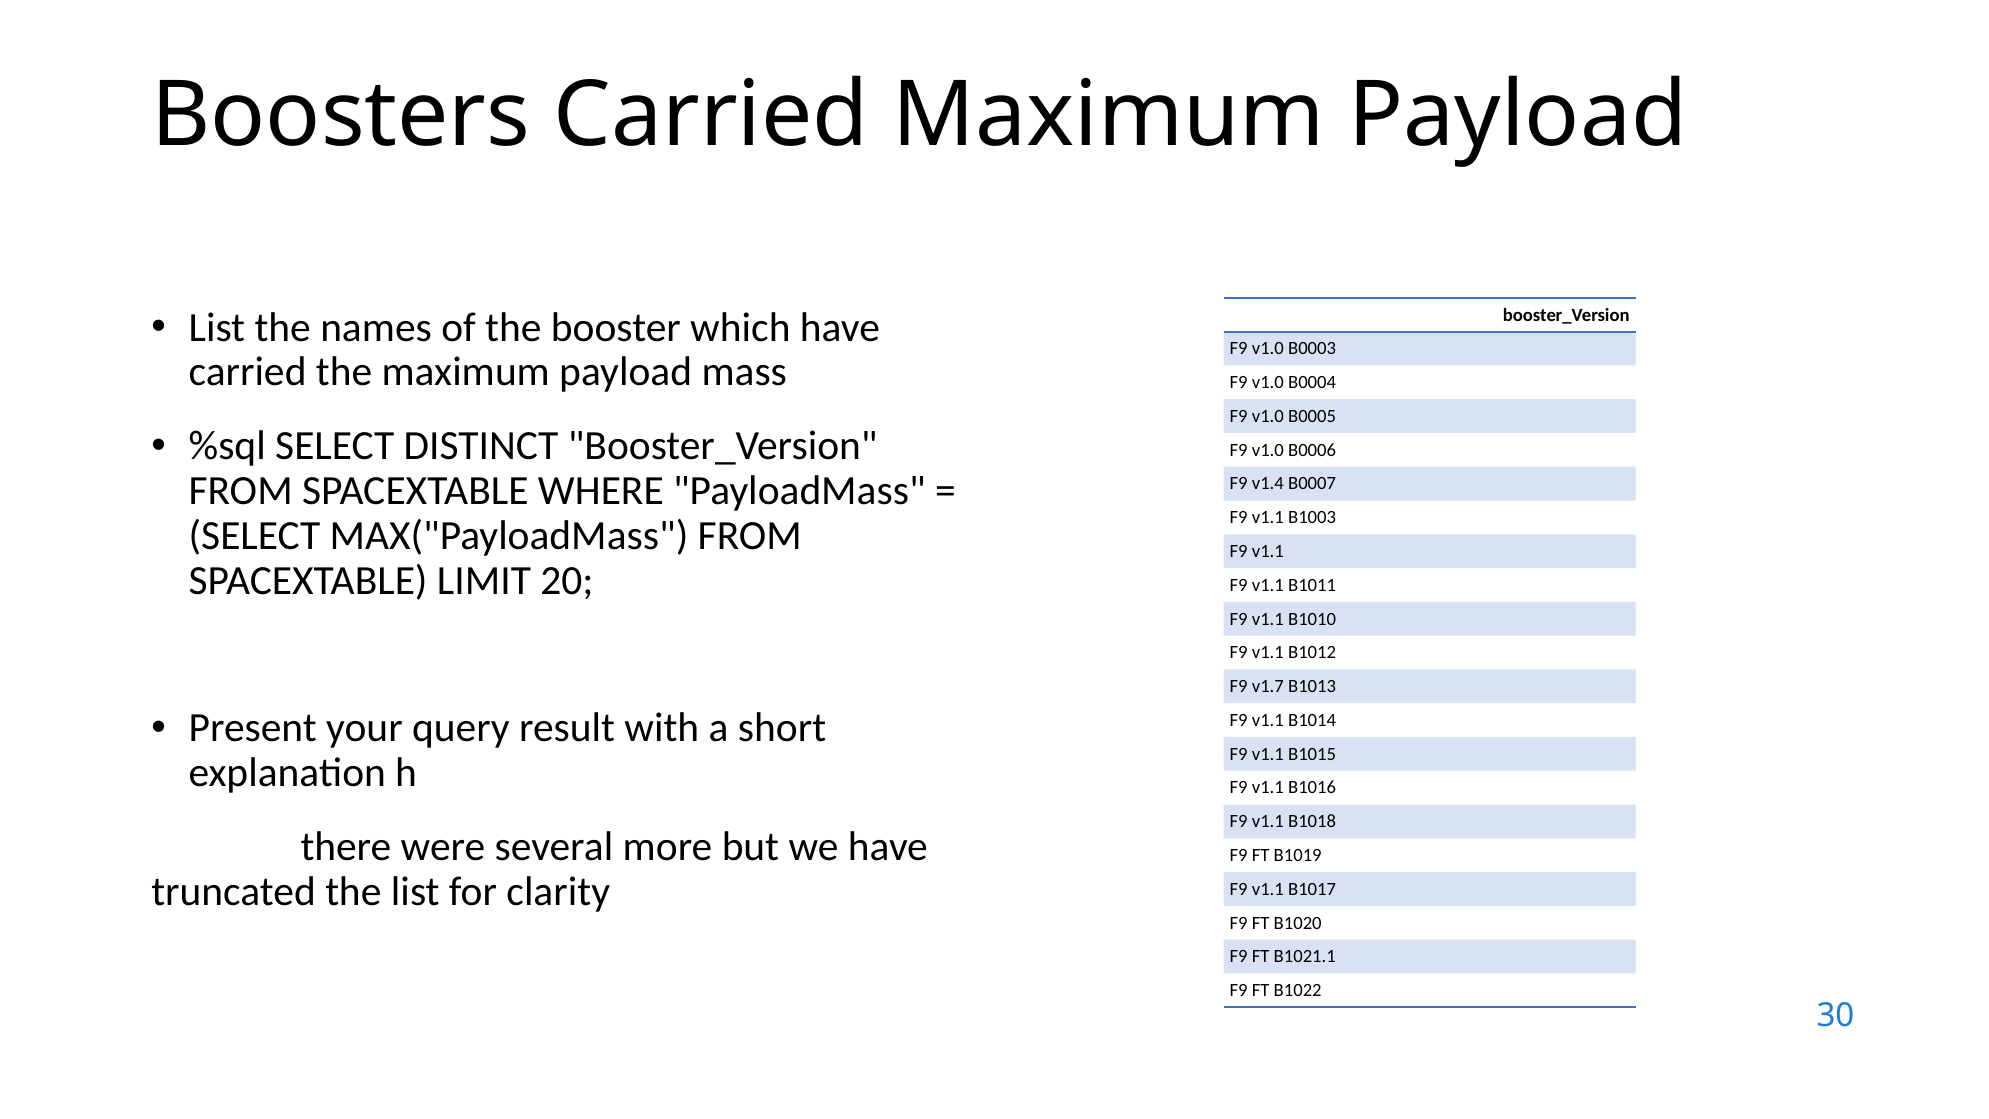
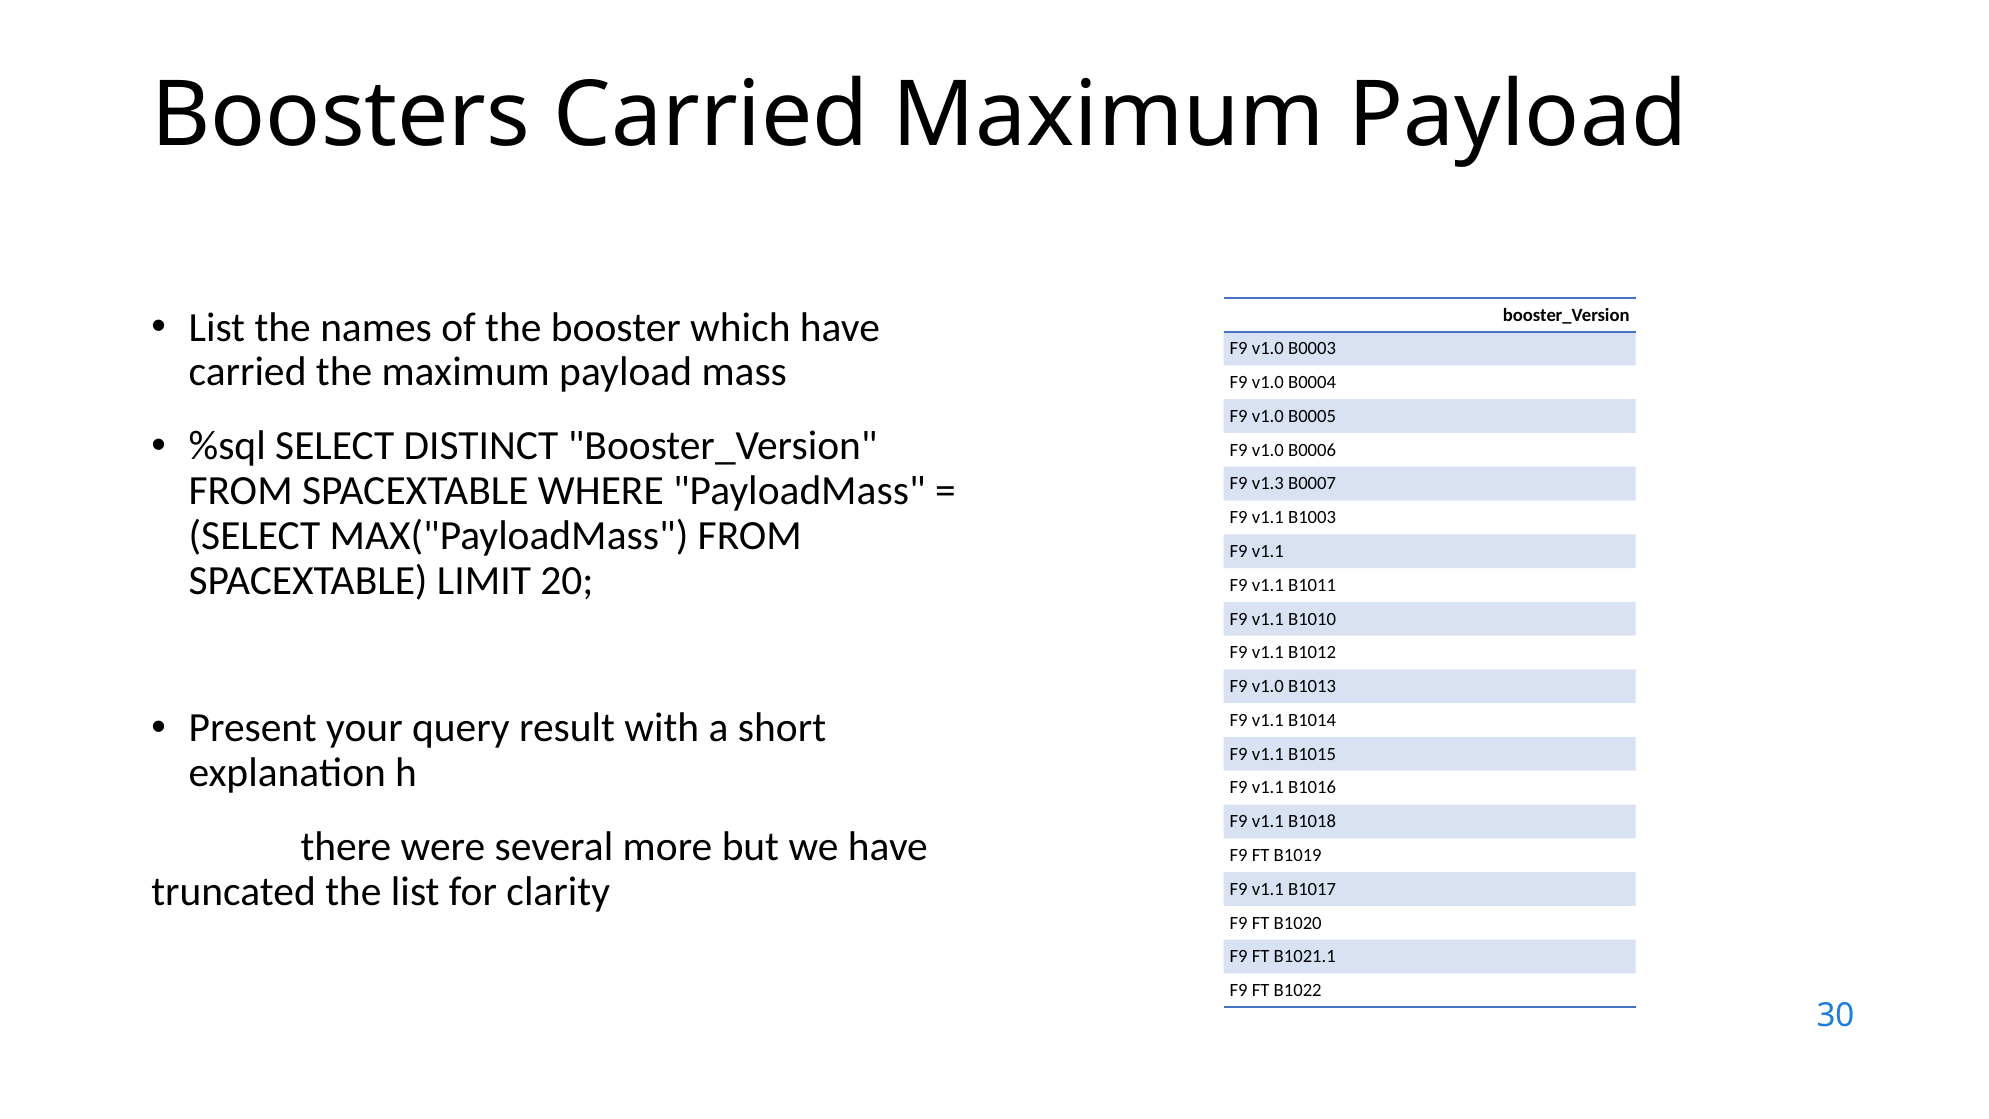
v1.4: v1.4 -> v1.3 (1268, 484)
v1.7: v1.7 -> v1.0 (1268, 686)
